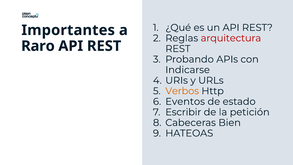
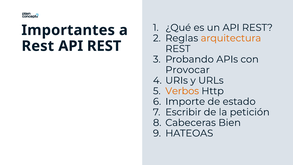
arquitectura colour: red -> orange (231, 38)
Raro: Raro -> Rest (38, 46)
Indicarse: Indicarse -> Provocar (188, 70)
Eventos: Eventos -> Importe (185, 101)
